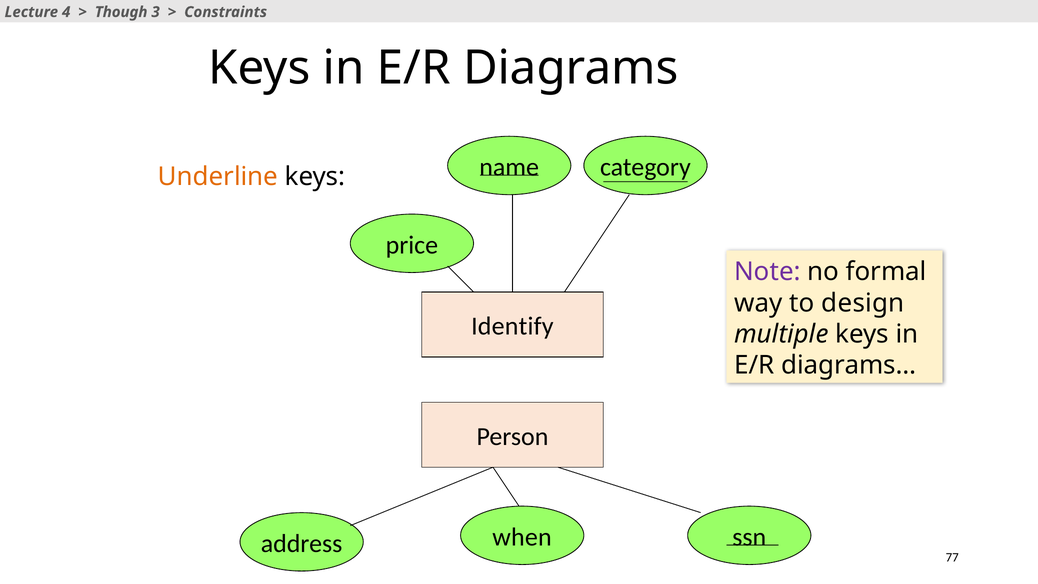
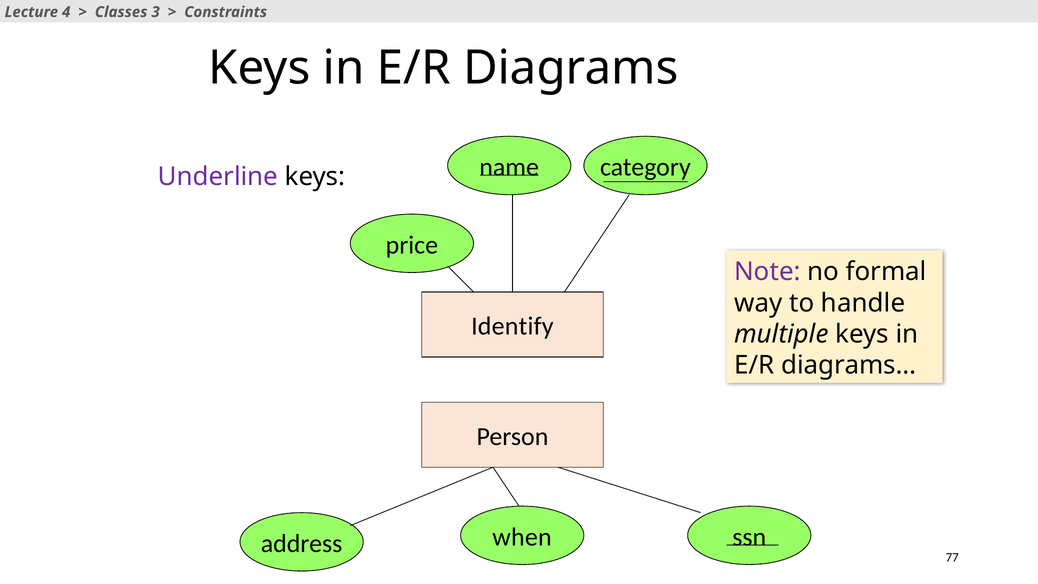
Though: Though -> Classes (121, 12)
Underline colour: orange -> purple (218, 177)
design: design -> handle (863, 303)
